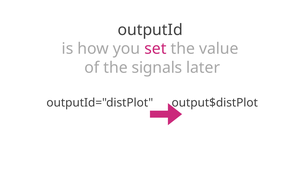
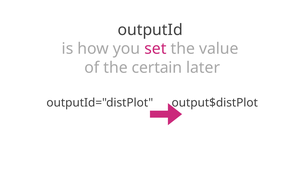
signals: signals -> certain (157, 68)
